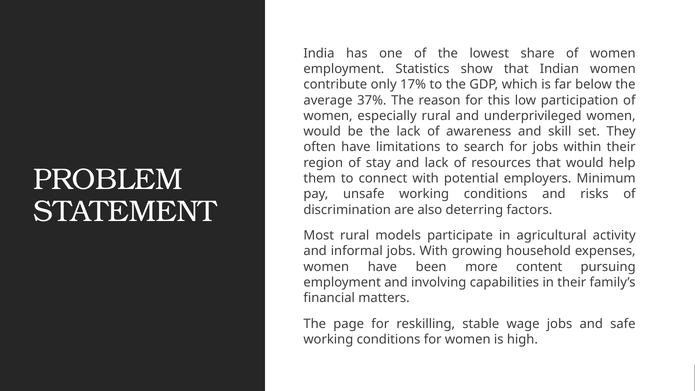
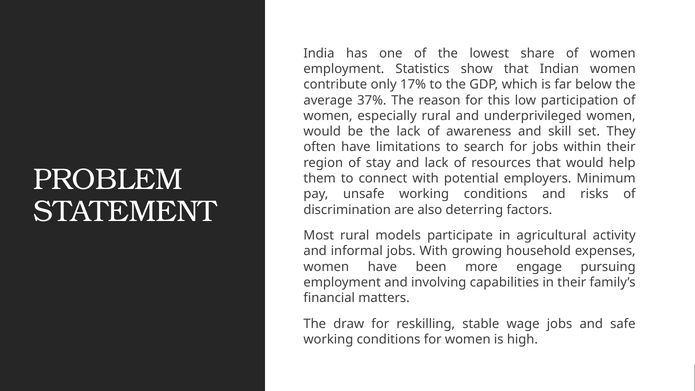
content: content -> engage (539, 267)
page: page -> draw (349, 324)
